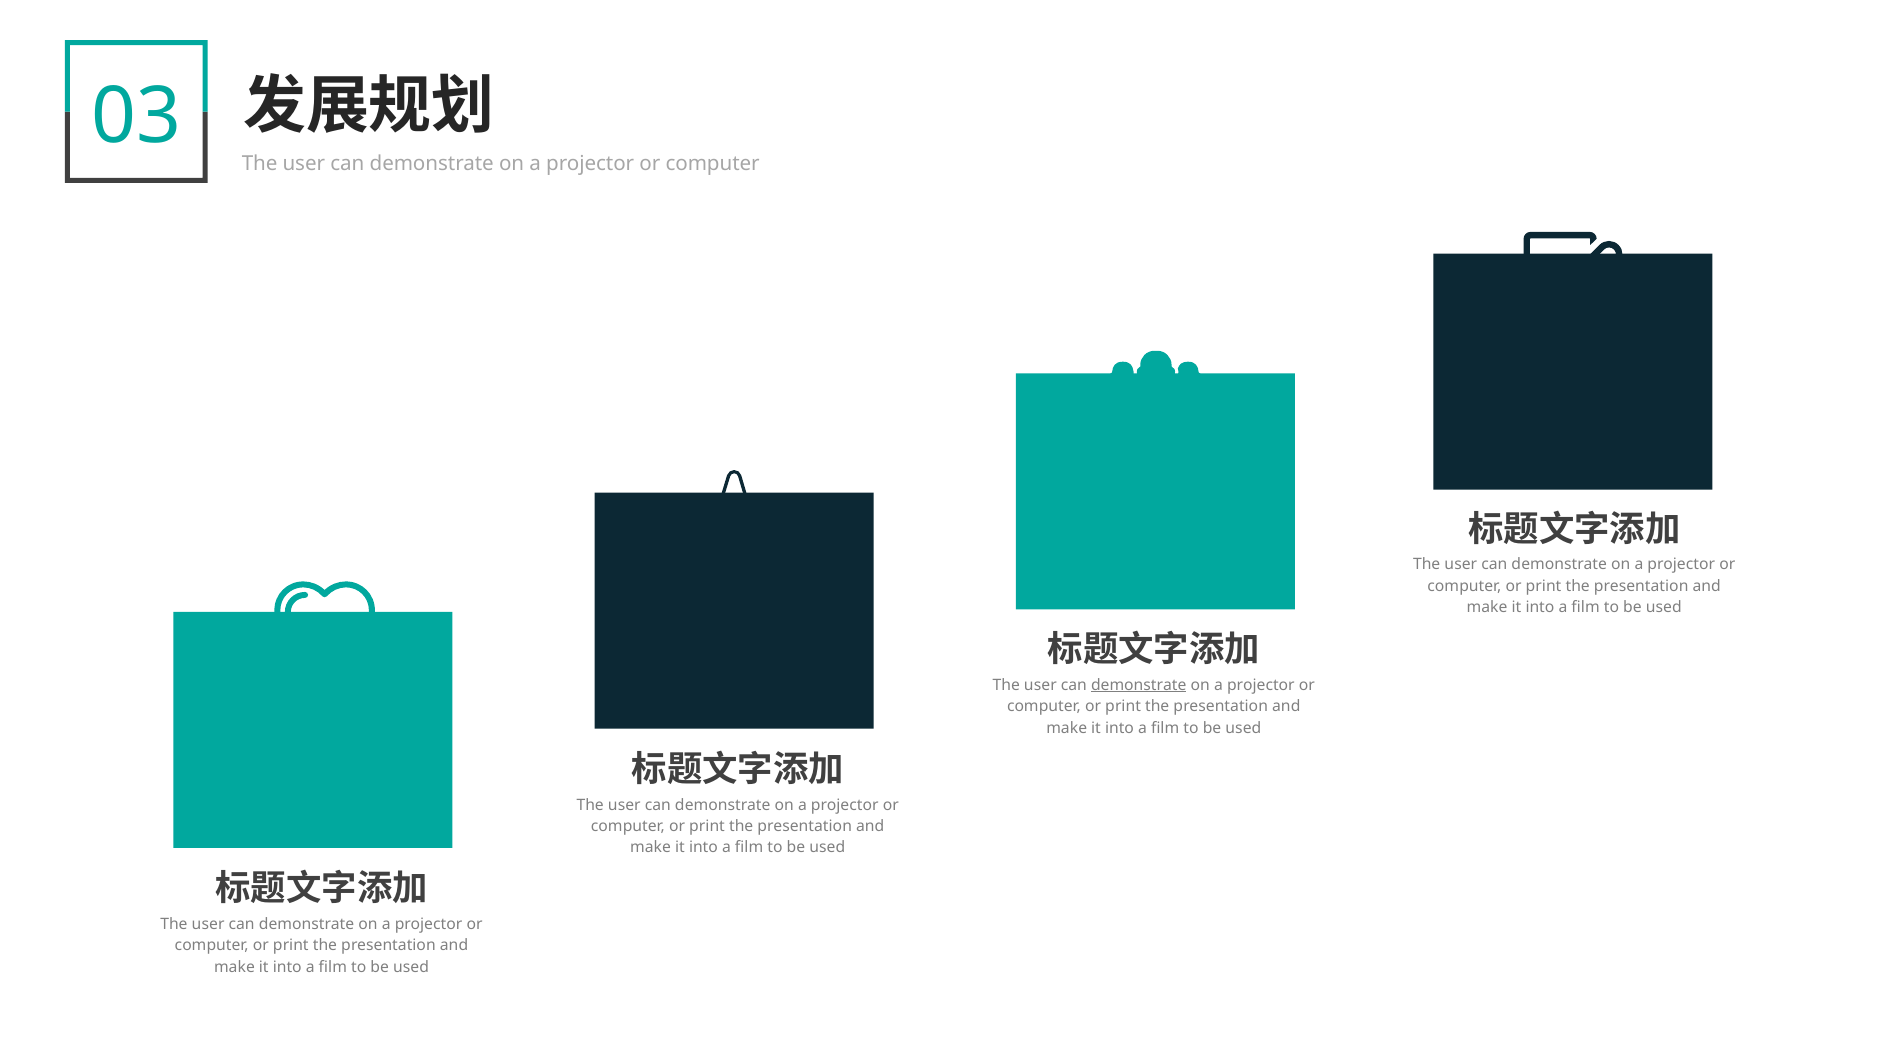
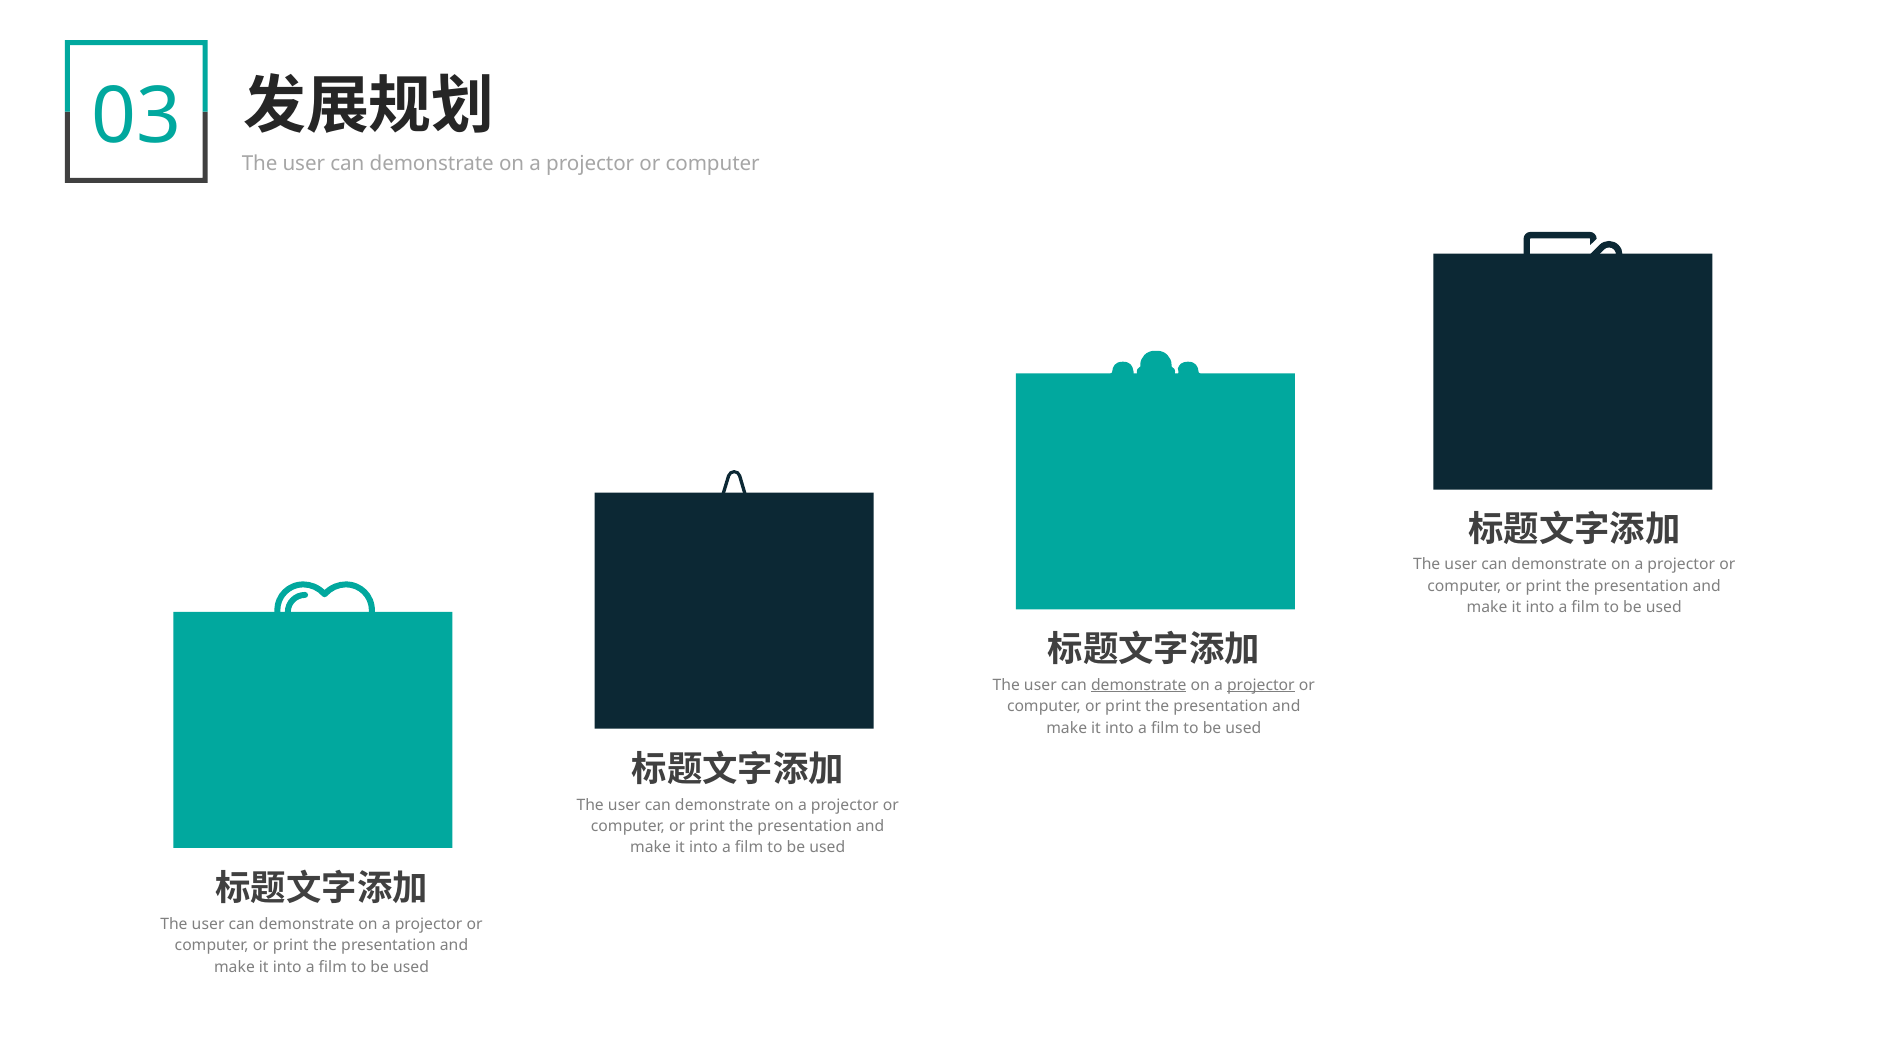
projector underline: none -> present (1261, 685)
